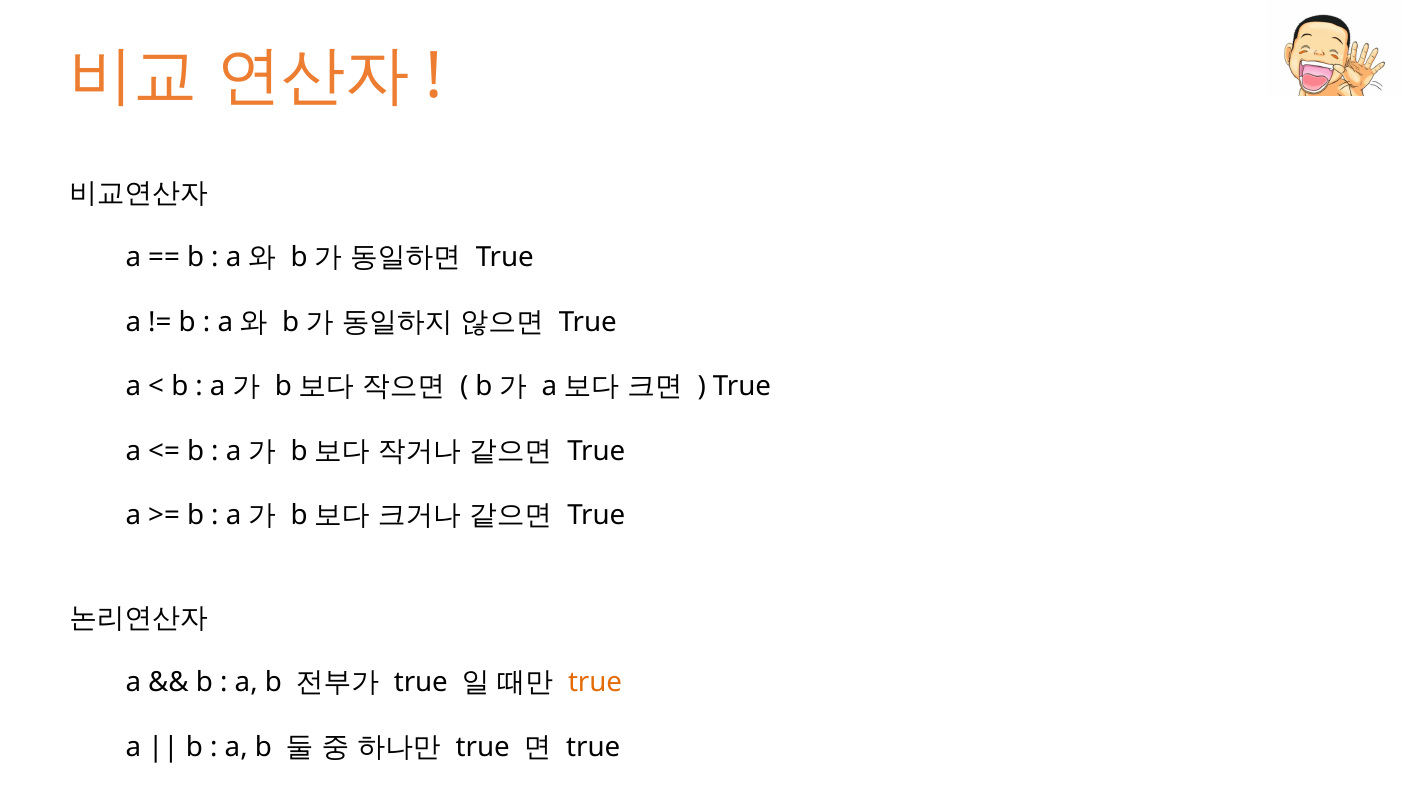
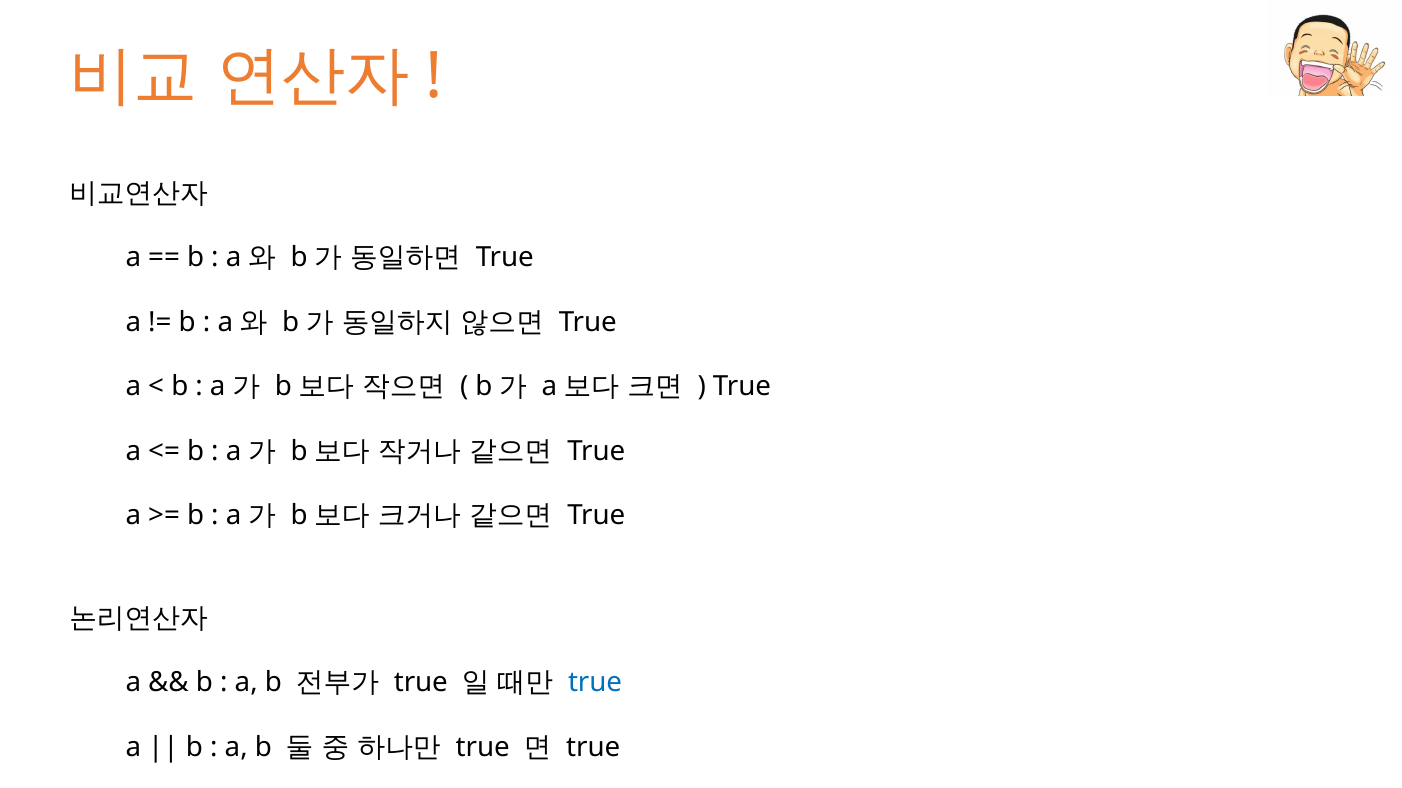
true colour: orange -> blue (595, 683)
